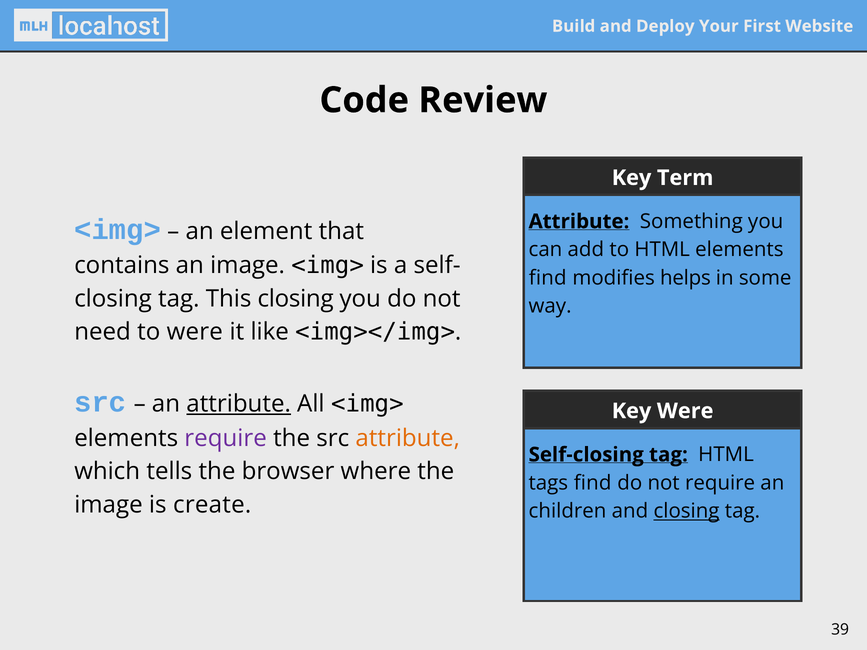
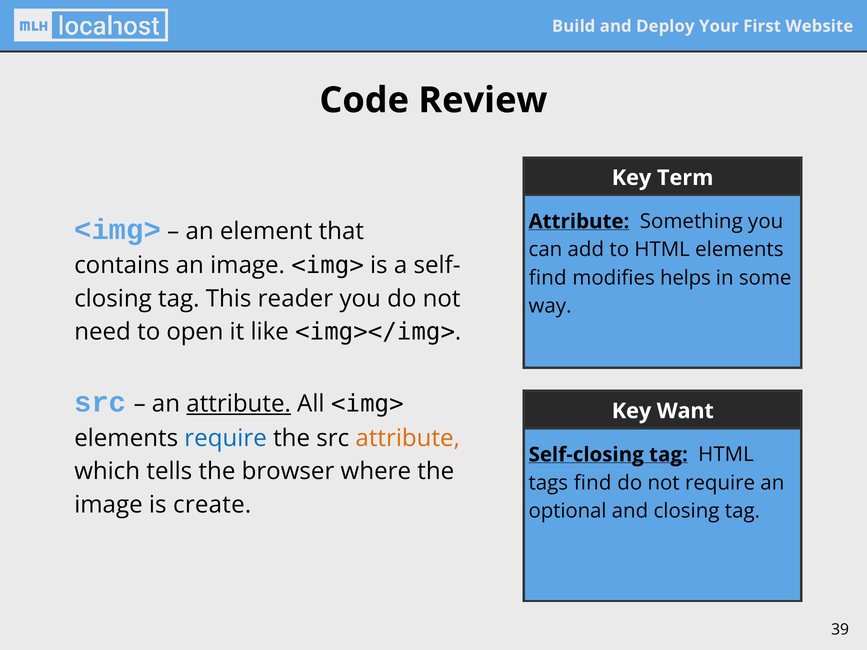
This closing: closing -> reader (295, 299)
to were: were -> open (195, 332)
Key Were: Were -> Want (685, 411)
require colour: purple -> blue (226, 438)
children: children -> optional (568, 511)
closing underline: present -> none (686, 511)
